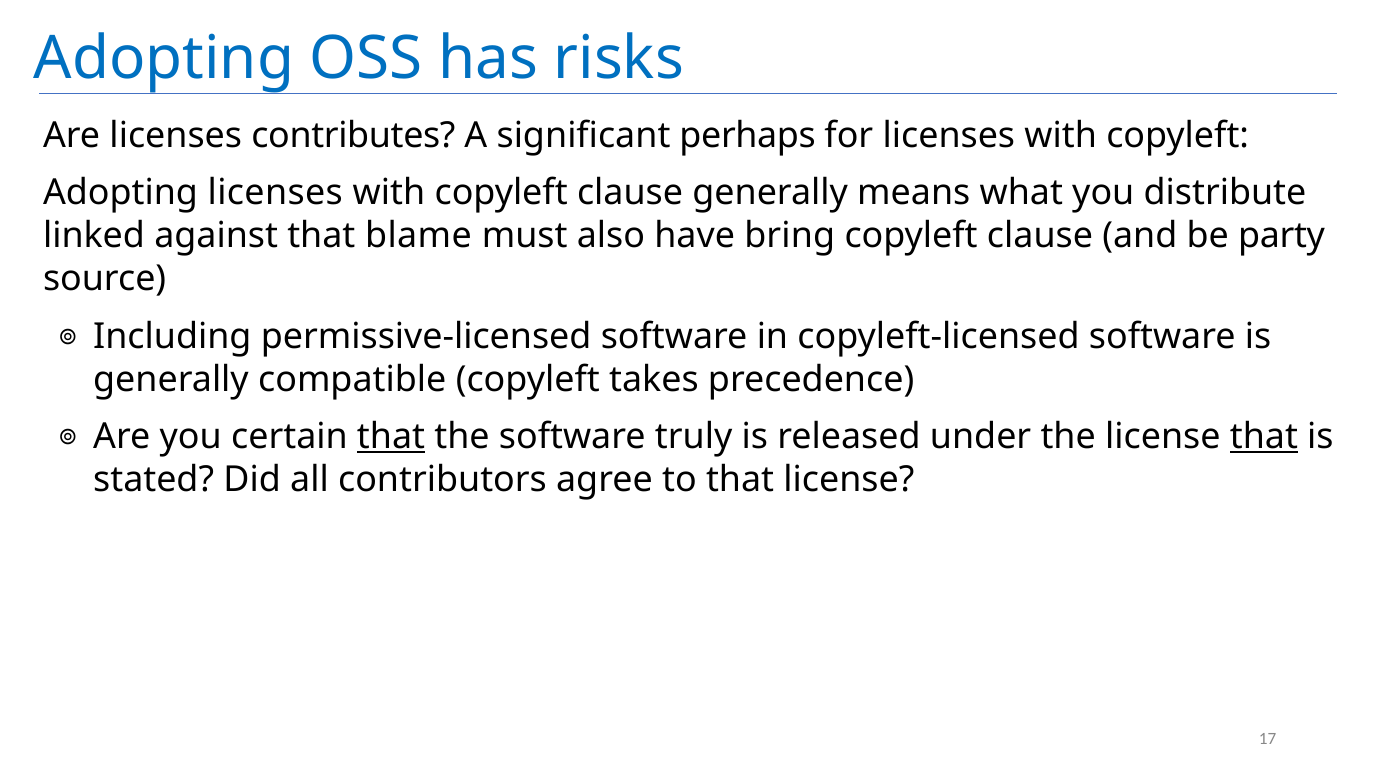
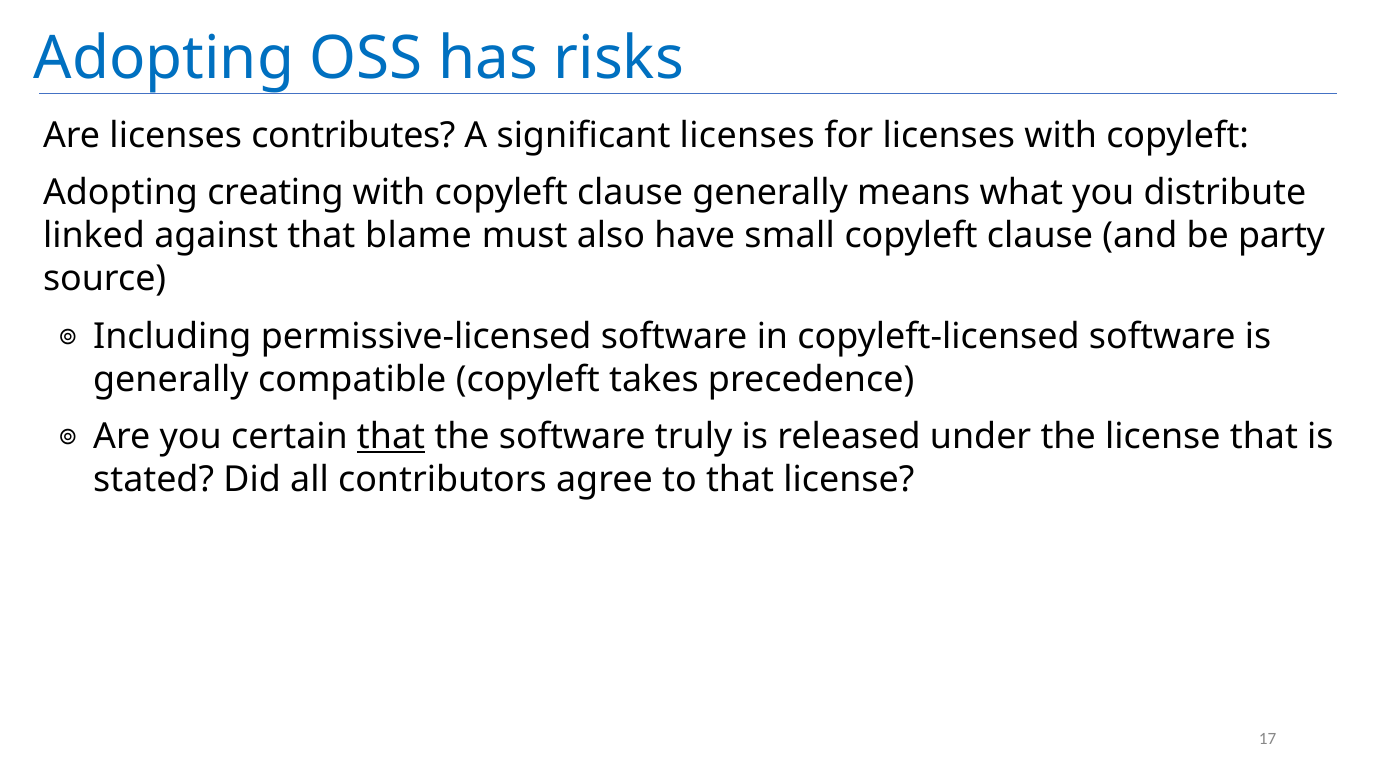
significant perhaps: perhaps -> licenses (747, 136)
Adopting licenses: licenses -> creating (276, 193)
bring: bring -> small (790, 236)
that underline: present -> none (1264, 437)
